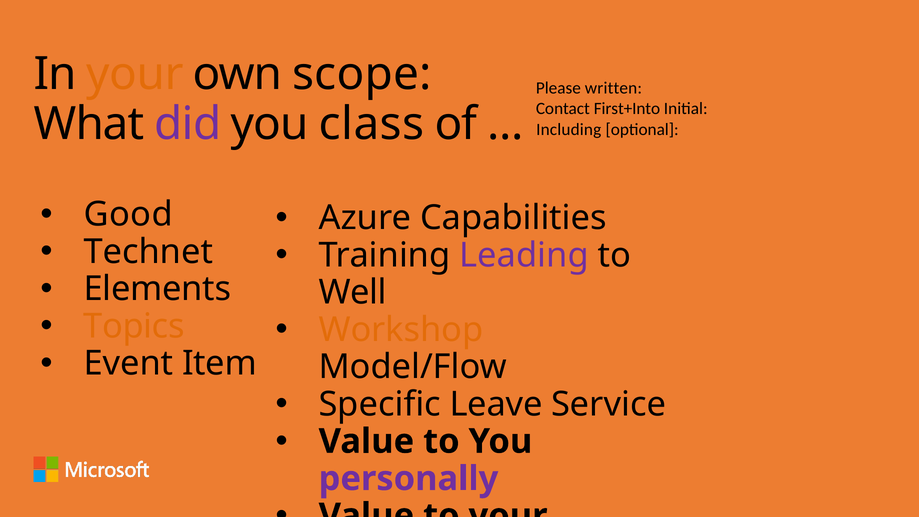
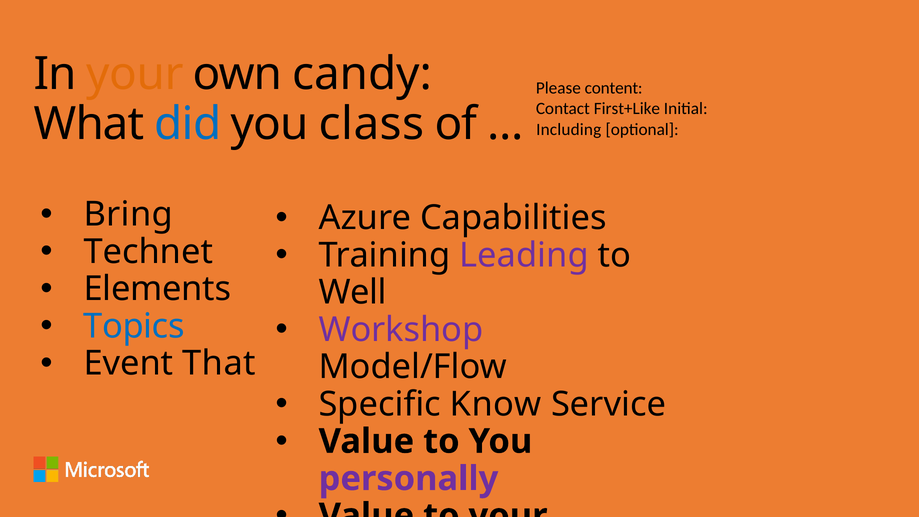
scope: scope -> candy (362, 74)
written: written -> content (614, 88)
First+Into: First+Into -> First+Like (627, 109)
did colour: purple -> blue (188, 124)
Good: Good -> Bring (128, 214)
Topics colour: orange -> blue (134, 326)
Workshop colour: orange -> purple (401, 330)
Item: Item -> That (219, 363)
Leave: Leave -> Know (496, 404)
